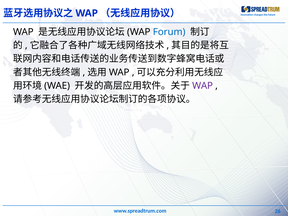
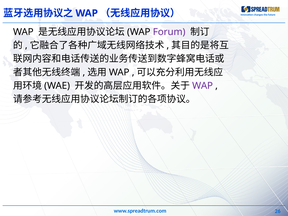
Forum colour: blue -> purple (169, 32)
